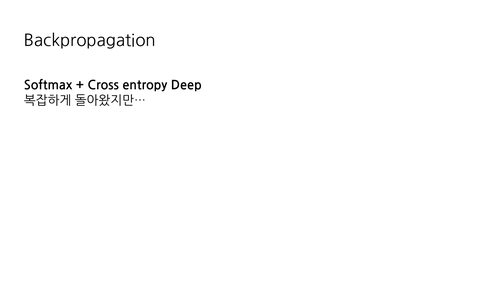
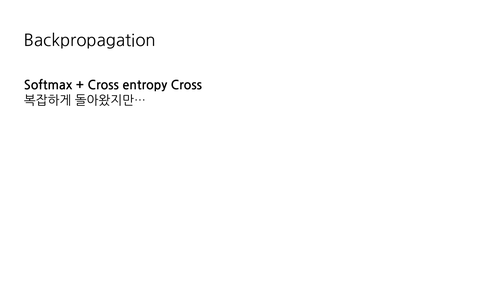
entropy Deep: Deep -> Cross (186, 86)
